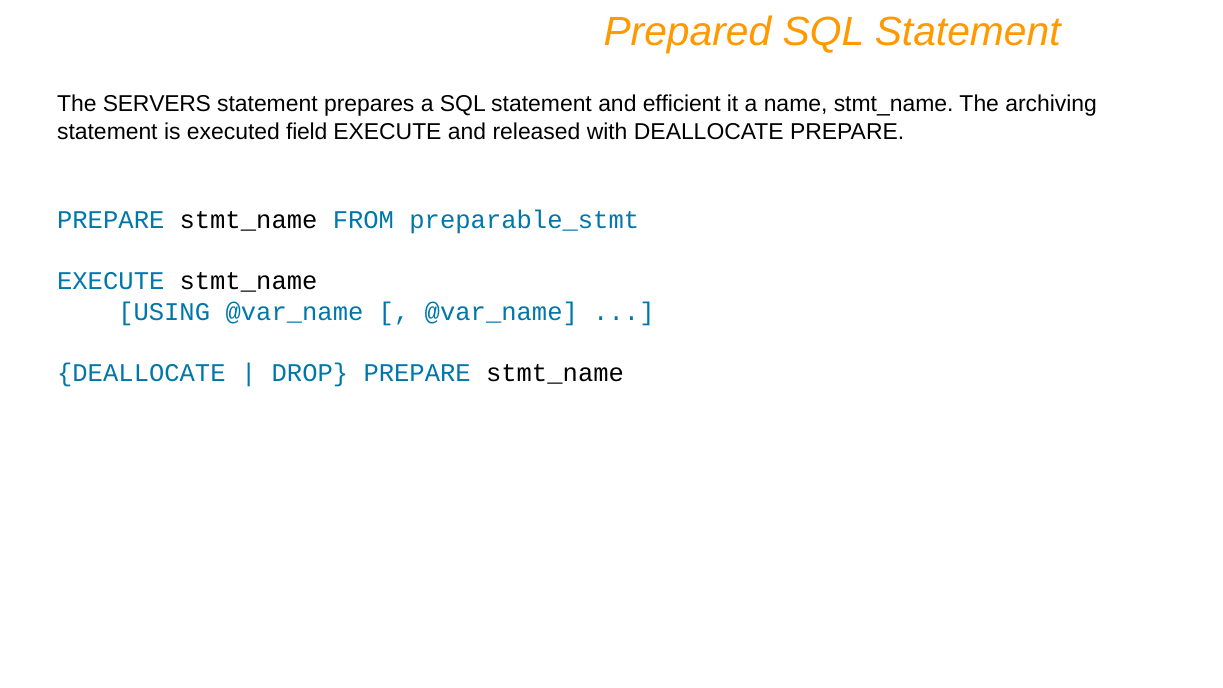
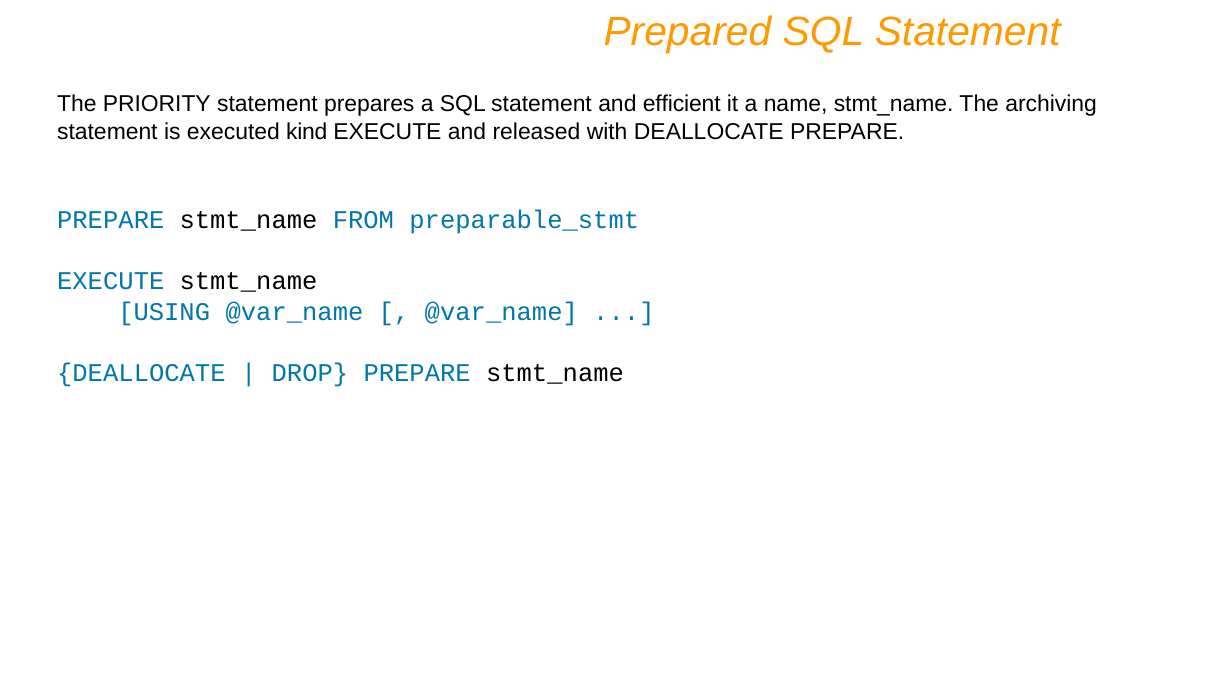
SERVERS: SERVERS -> PRIORITY (157, 104)
field: field -> kind (307, 131)
